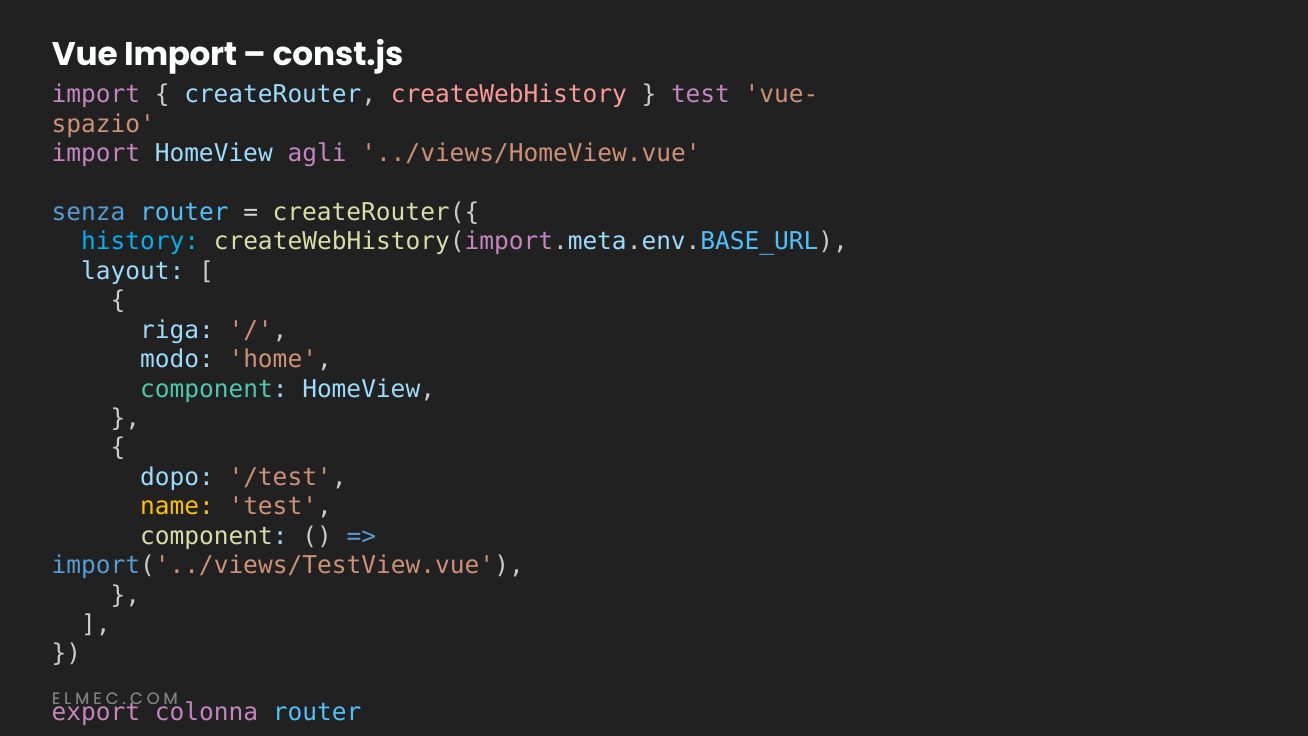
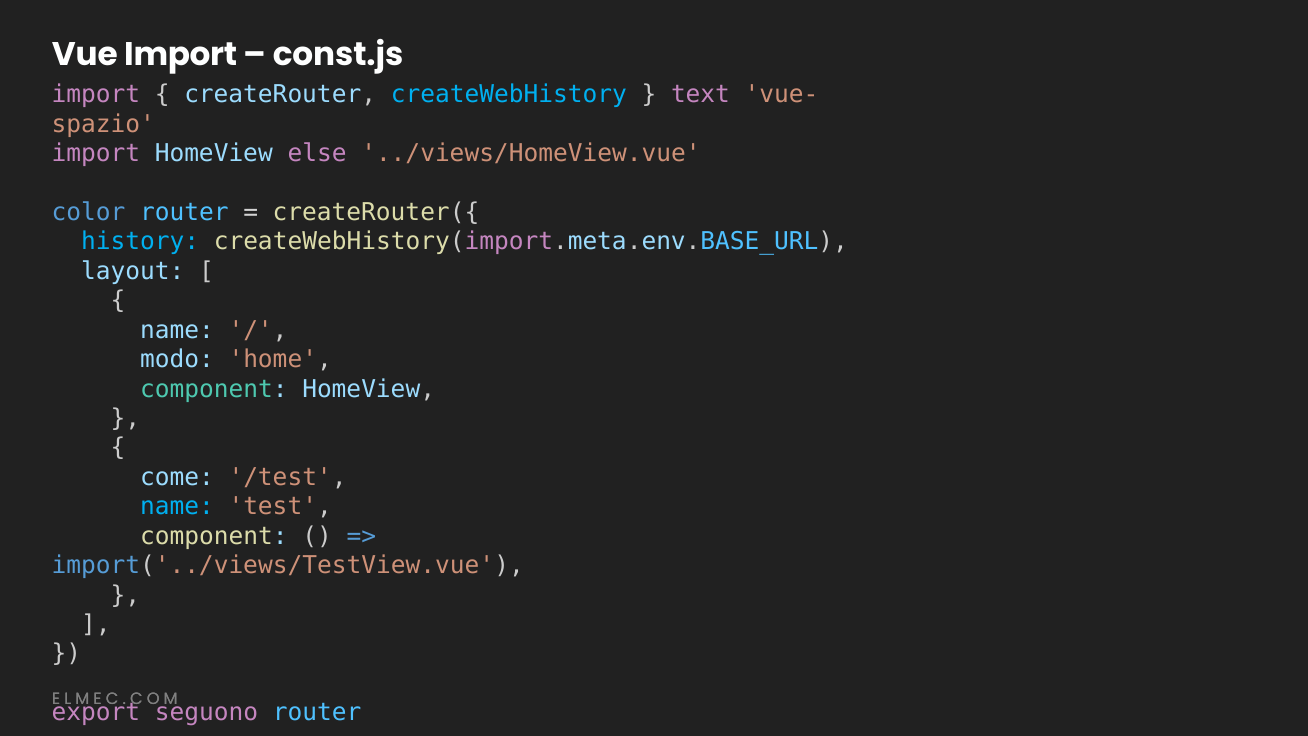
createWebHistory colour: pink -> light blue (509, 94)
test: test -> text (700, 94)
agli: agli -> else (317, 153)
senza: senza -> color (89, 212)
riga: riga -> name (177, 330)
dopo: dopo -> come (177, 477)
name colour: yellow -> light blue (177, 507)
colonna: colonna -> seguono (206, 713)
